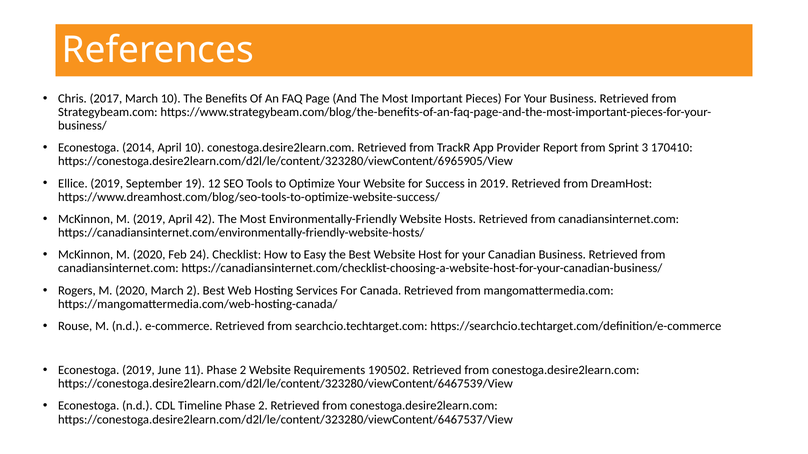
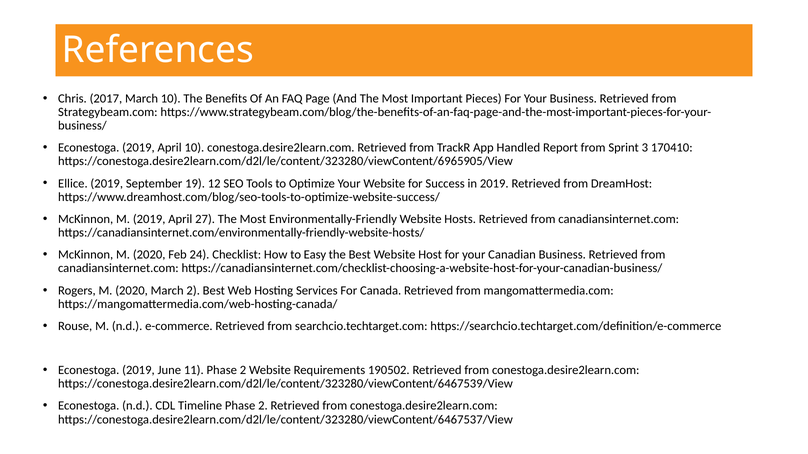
2014: 2014 -> 2019 (138, 148)
Provider: Provider -> Handled (518, 148)
42: 42 -> 27 (205, 219)
